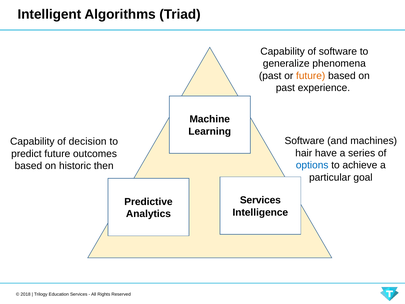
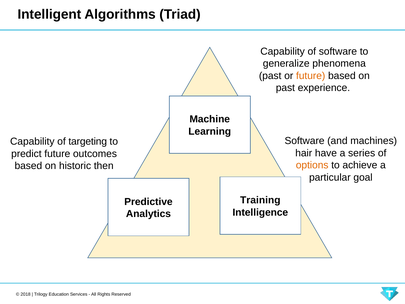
decision: decision -> targeting (88, 142)
options colour: blue -> orange (312, 165)
Services: Services -> Training (260, 200)
